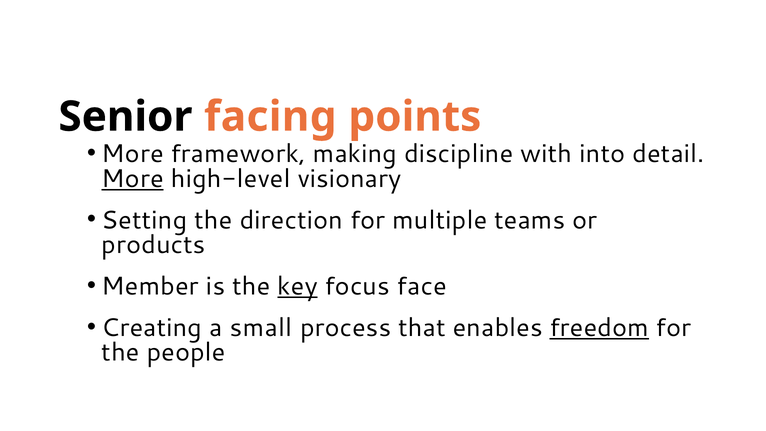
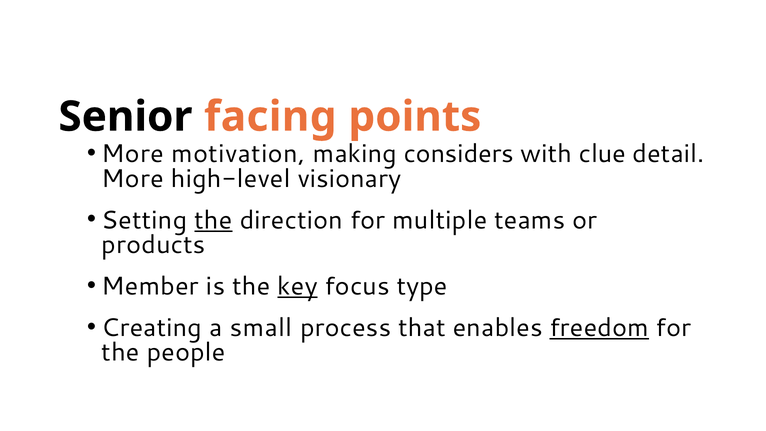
framework: framework -> motivation (238, 154)
discipline: discipline -> considers (459, 154)
into: into -> clue (602, 154)
More underline: present -> none (133, 179)
the underline: none -> present (213, 220)
face: face -> type (422, 286)
